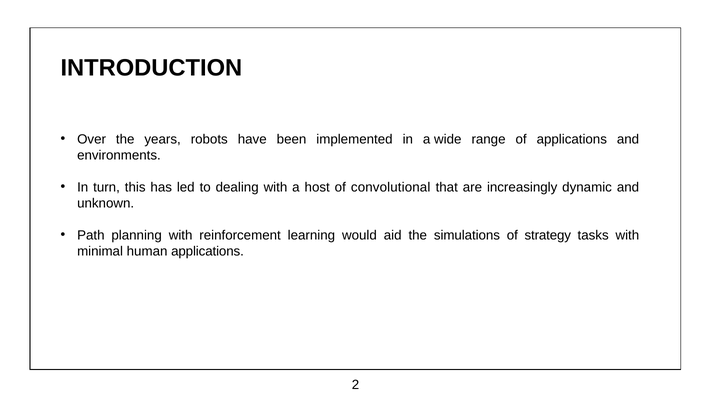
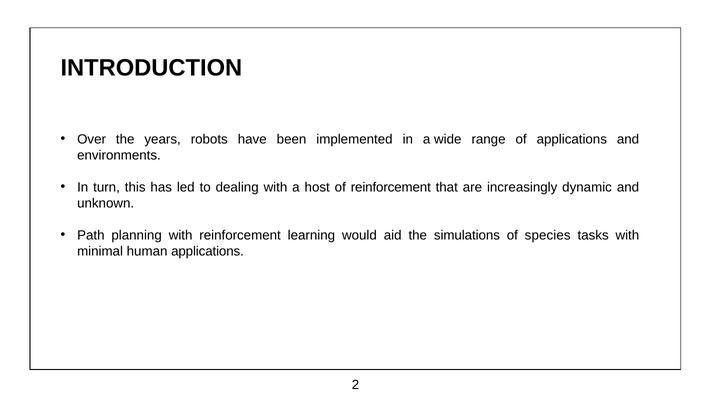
of convolutional: convolutional -> reinforcement (391, 187)
strategy: strategy -> species (548, 235)
